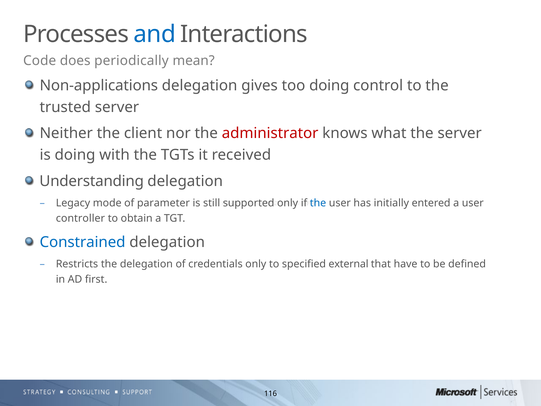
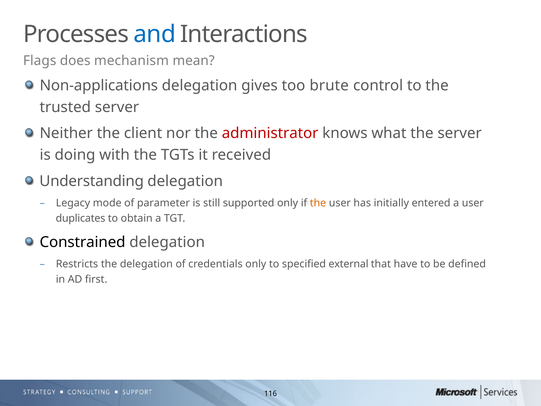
Code: Code -> Flags (40, 61)
periodically: periodically -> mechanism (131, 61)
too doing: doing -> brute (329, 85)
the colour: blue -> orange (318, 203)
controller: controller -> duplicates (81, 218)
Constrained colour: blue -> black (83, 242)
